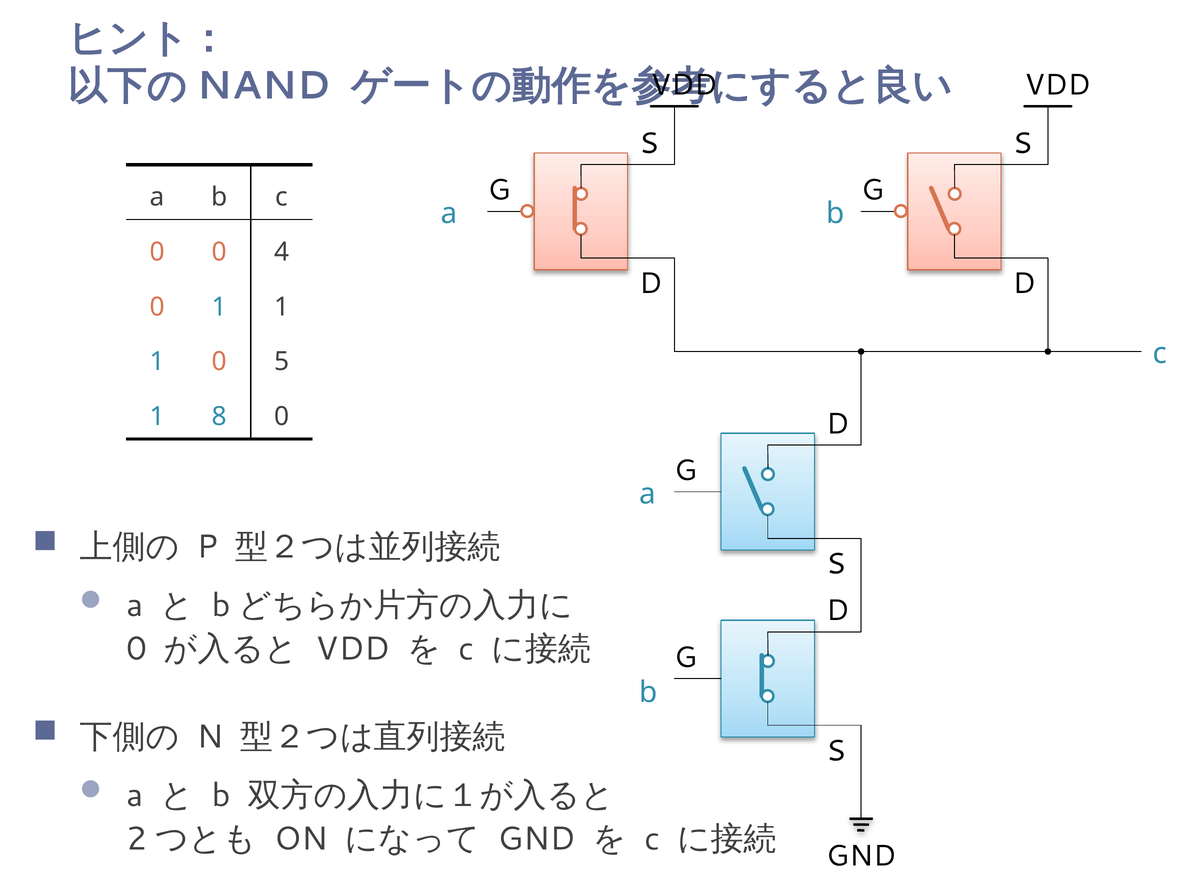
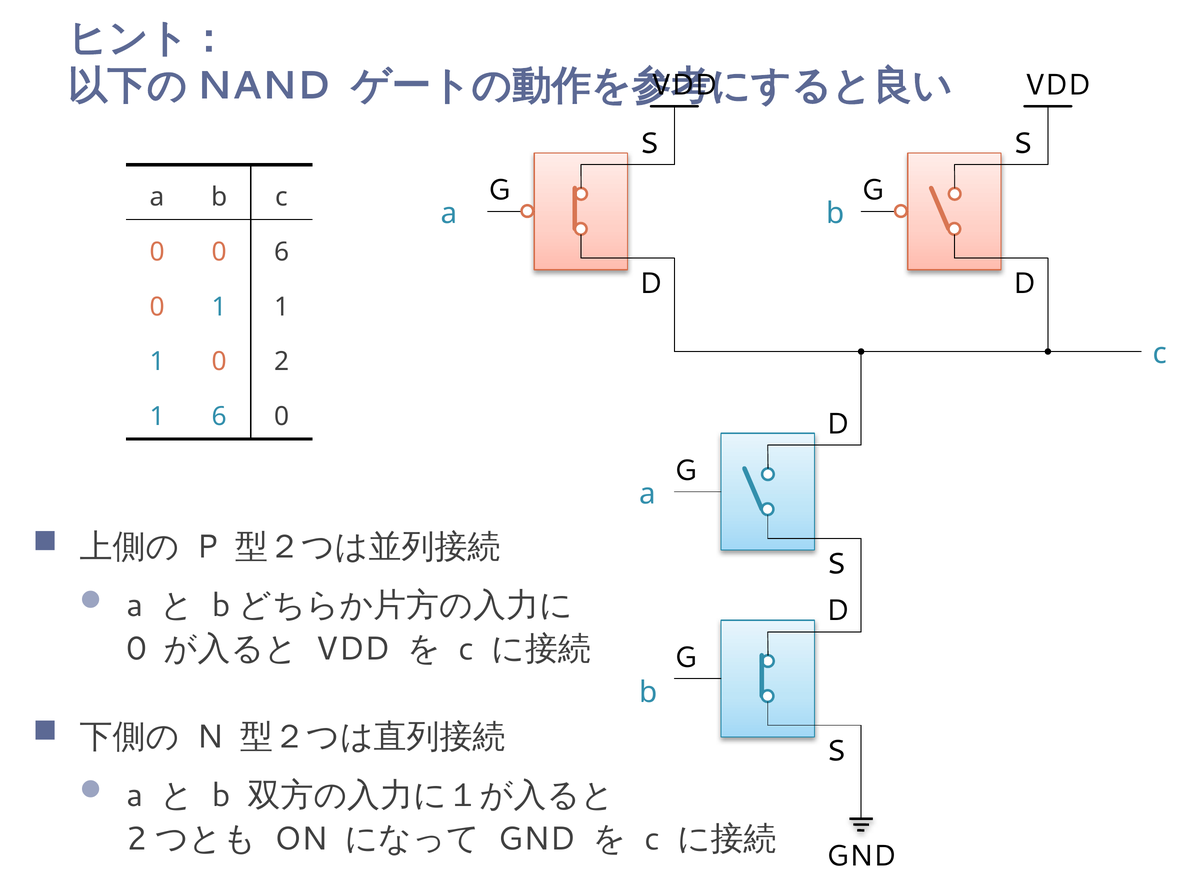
0 4: 4 -> 6 (282, 252)
5: 5 -> 2 (282, 361)
1 8: 8 -> 6 (219, 416)
